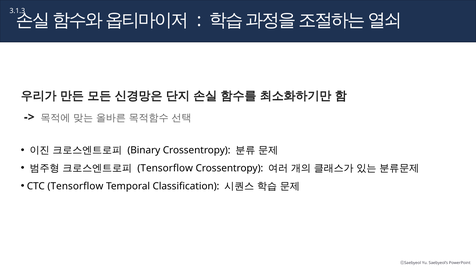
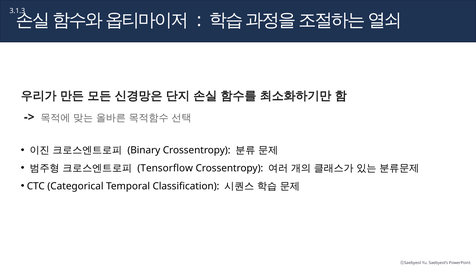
CTC Tensorflow: Tensorflow -> Categorical (75, 186)
